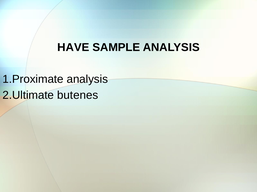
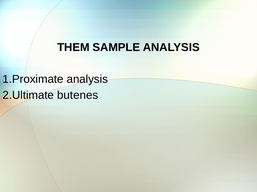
HAVE: HAVE -> THEM (73, 47)
